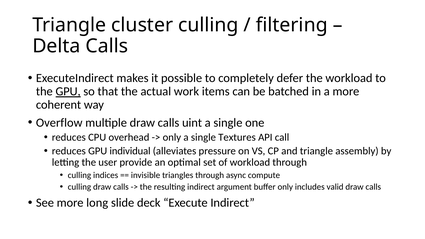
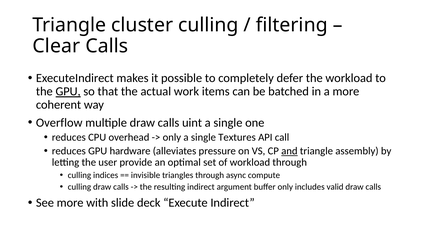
Delta: Delta -> Clear (56, 46)
individual: individual -> hardware (130, 151)
and underline: none -> present (289, 151)
long: long -> with (97, 203)
